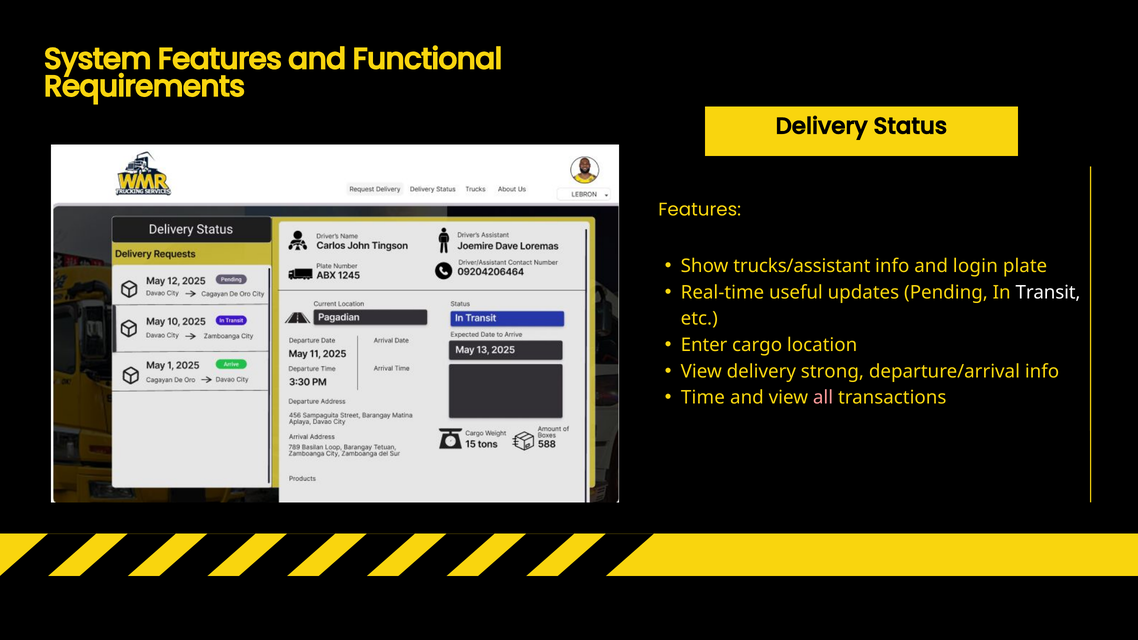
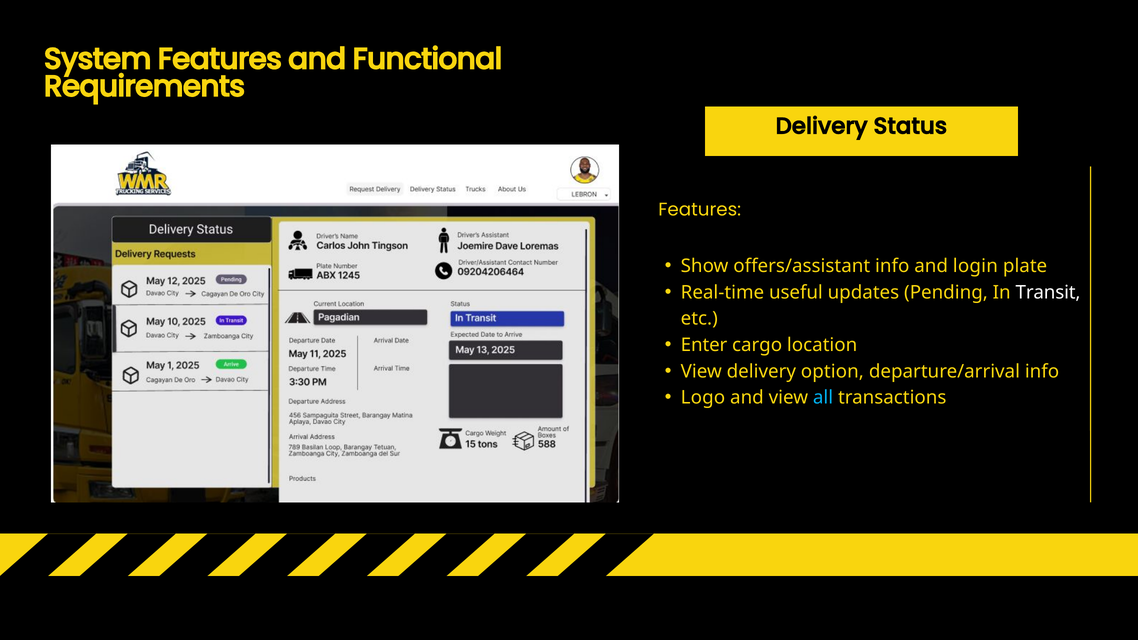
trucks/assistant: trucks/assistant -> offers/assistant (802, 266)
strong: strong -> option (832, 371)
Time: Time -> Logo (703, 398)
all colour: pink -> light blue (823, 398)
